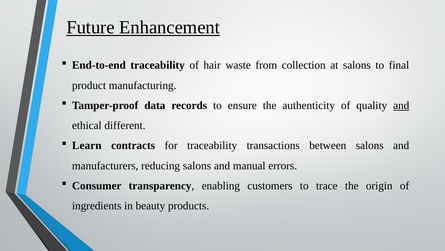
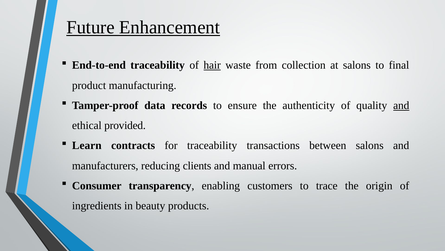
hair underline: none -> present (212, 65)
different: different -> provided (125, 125)
reducing salons: salons -> clients (197, 165)
